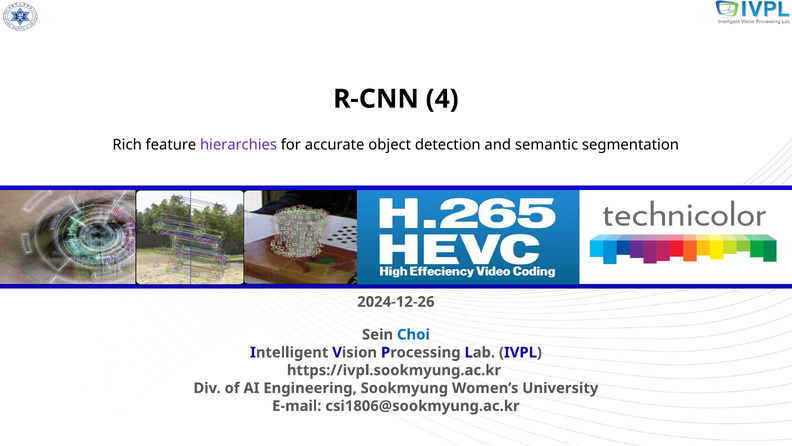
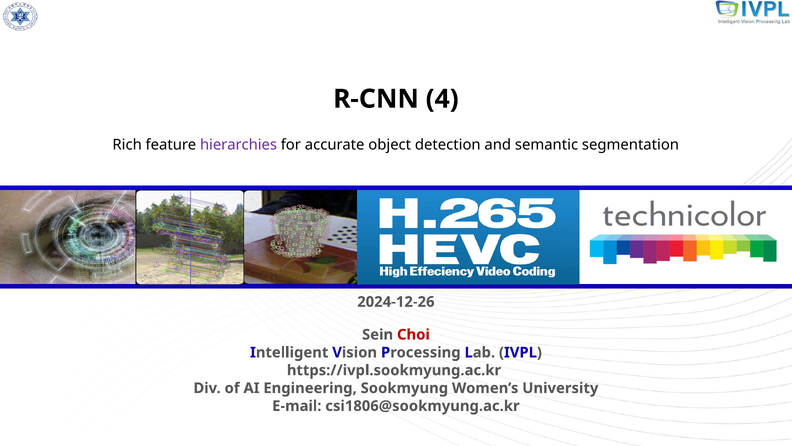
Choi colour: blue -> red (413, 334)
